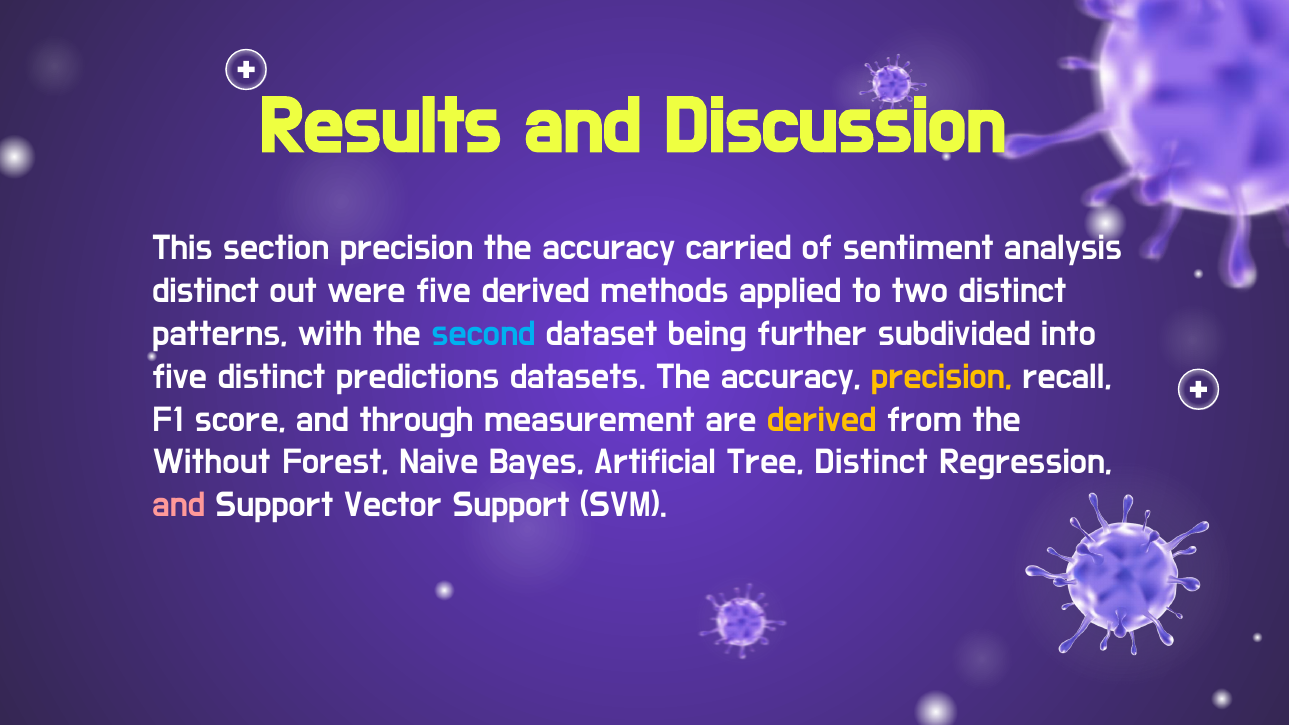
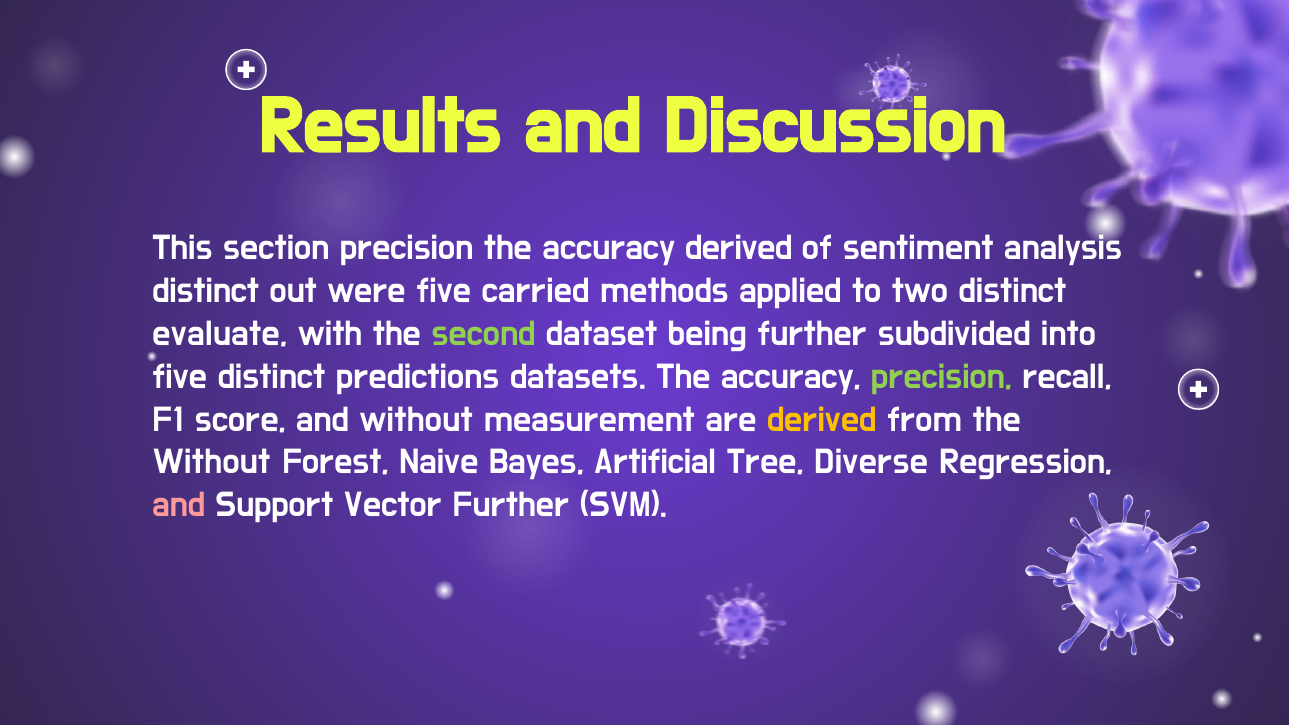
accuracy carried: carried -> derived (739, 247)
five derived: derived -> carried (535, 290)
patterns: patterns -> evaluate (220, 333)
second colour: light blue -> light green (483, 333)
precision colour: yellow -> light green (941, 376)
and through: through -> without (416, 419)
Tree Distinct: Distinct -> Diverse (871, 462)
Vector Support: Support -> Further (511, 505)
